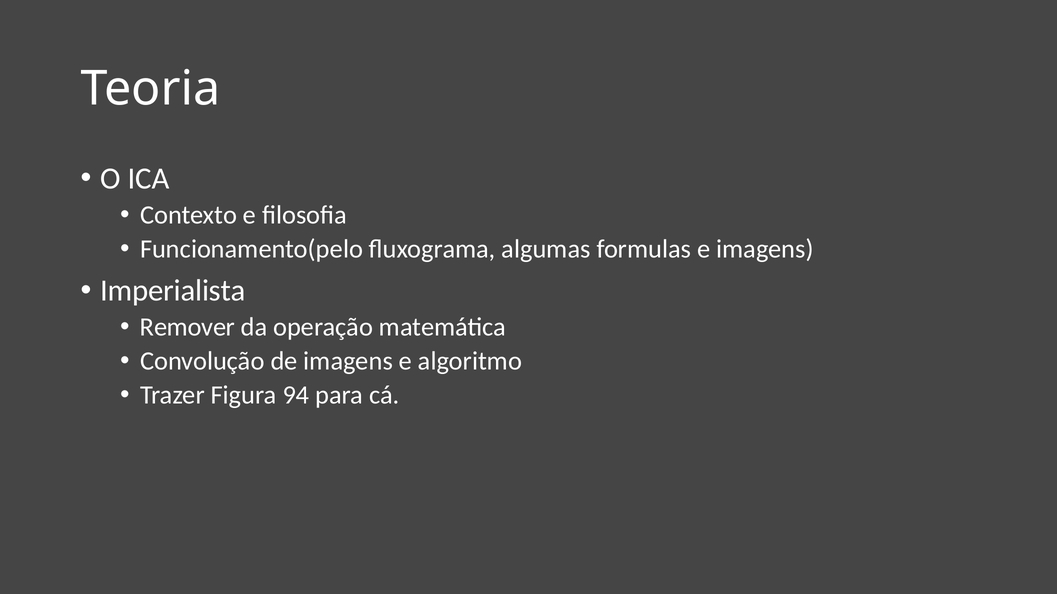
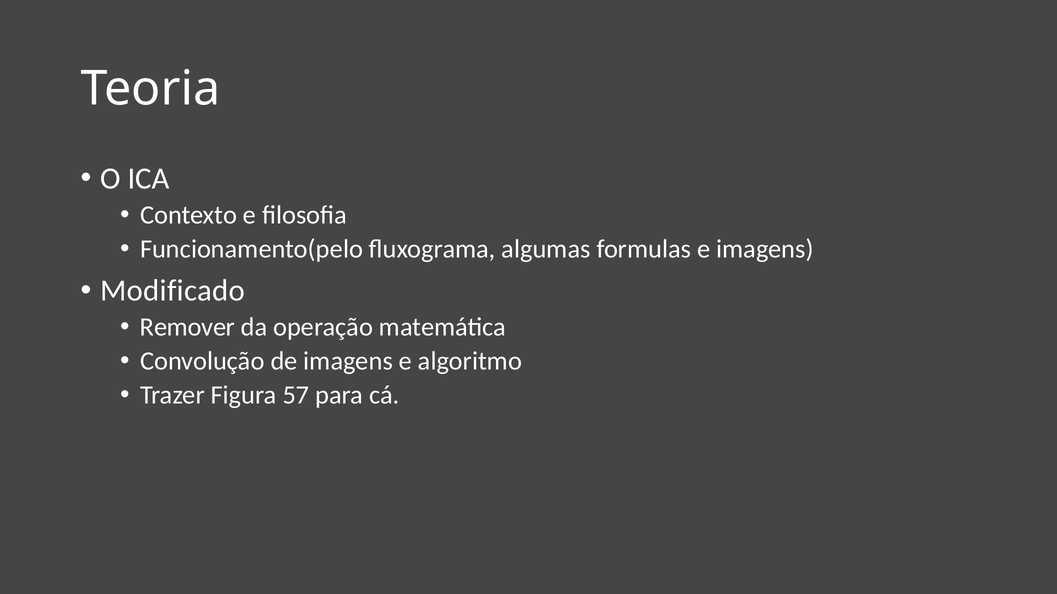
Imperialista: Imperialista -> Modificado (173, 291)
94: 94 -> 57 (296, 396)
